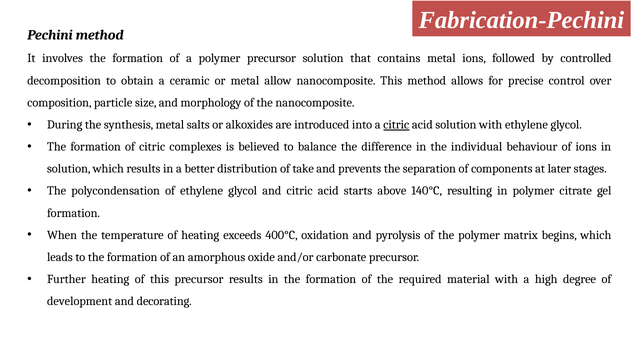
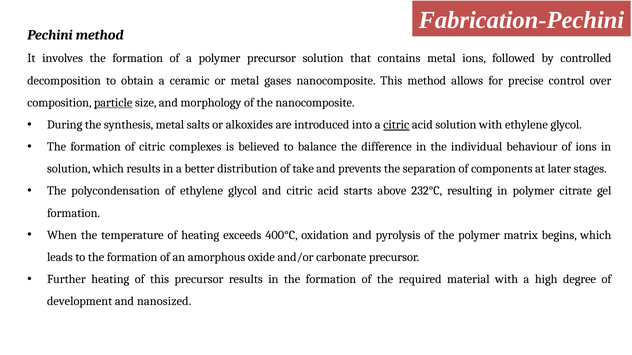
allow: allow -> gases (278, 81)
particle underline: none -> present (113, 103)
140°C: 140°C -> 232°C (427, 191)
decorating: decorating -> nanosized (164, 302)
